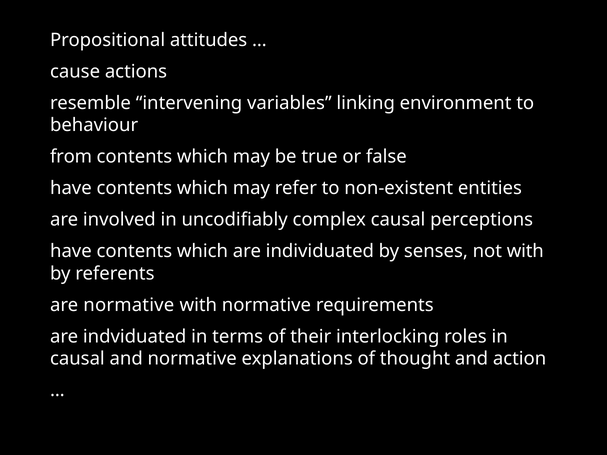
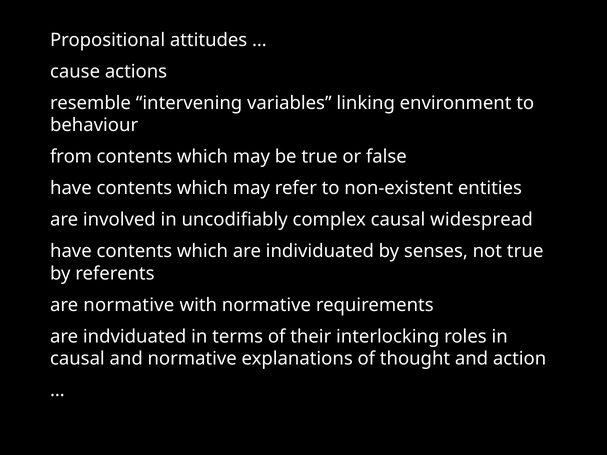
perceptions: perceptions -> widespread (482, 220)
not with: with -> true (525, 251)
